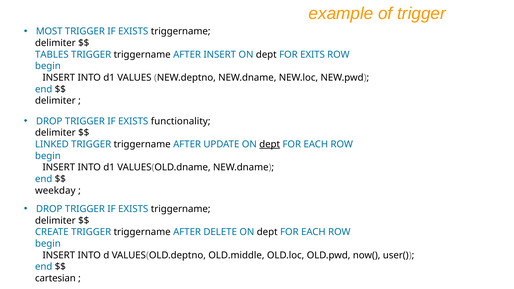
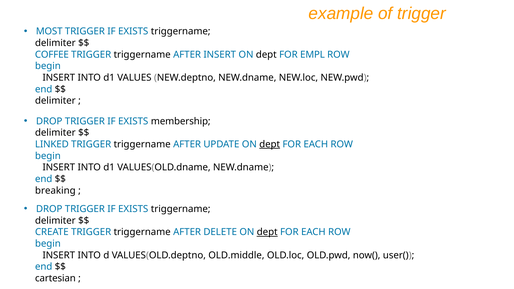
TABLES: TABLES -> COFFEE (52, 55)
EXITS: EXITS -> EMPL (313, 55)
functionality: functionality -> membership (181, 121)
weekday: weekday -> breaking (55, 191)
dept underline: none -> present (267, 232)
